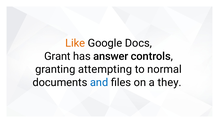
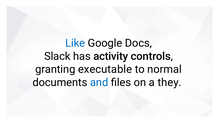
Like colour: orange -> blue (75, 43)
Grant: Grant -> Slack (57, 56)
answer: answer -> activity (111, 56)
attempting: attempting -> executable (105, 69)
